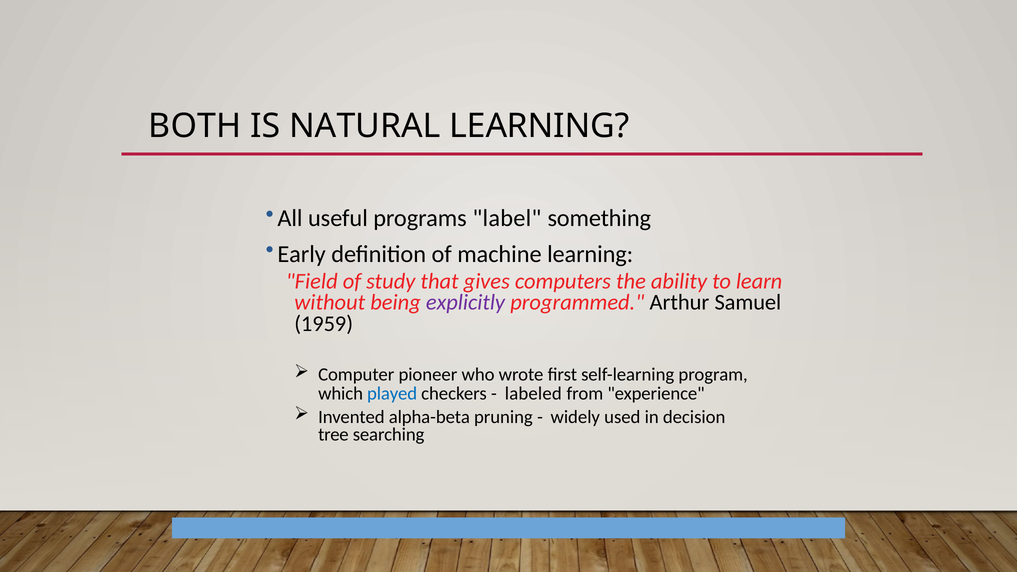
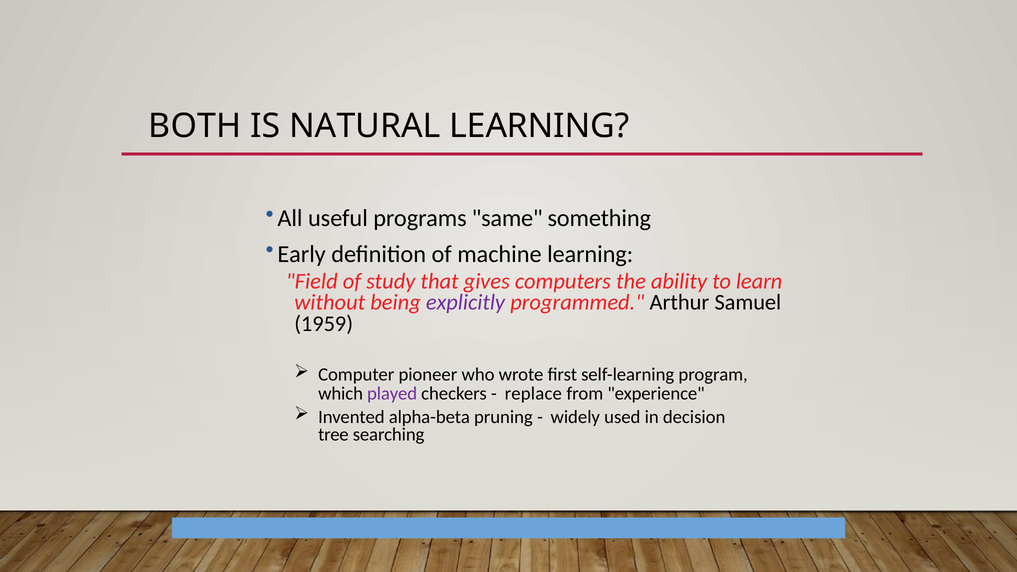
label: label -> same (507, 218)
played colour: blue -> purple (392, 393)
labeled: labeled -> replace (533, 393)
